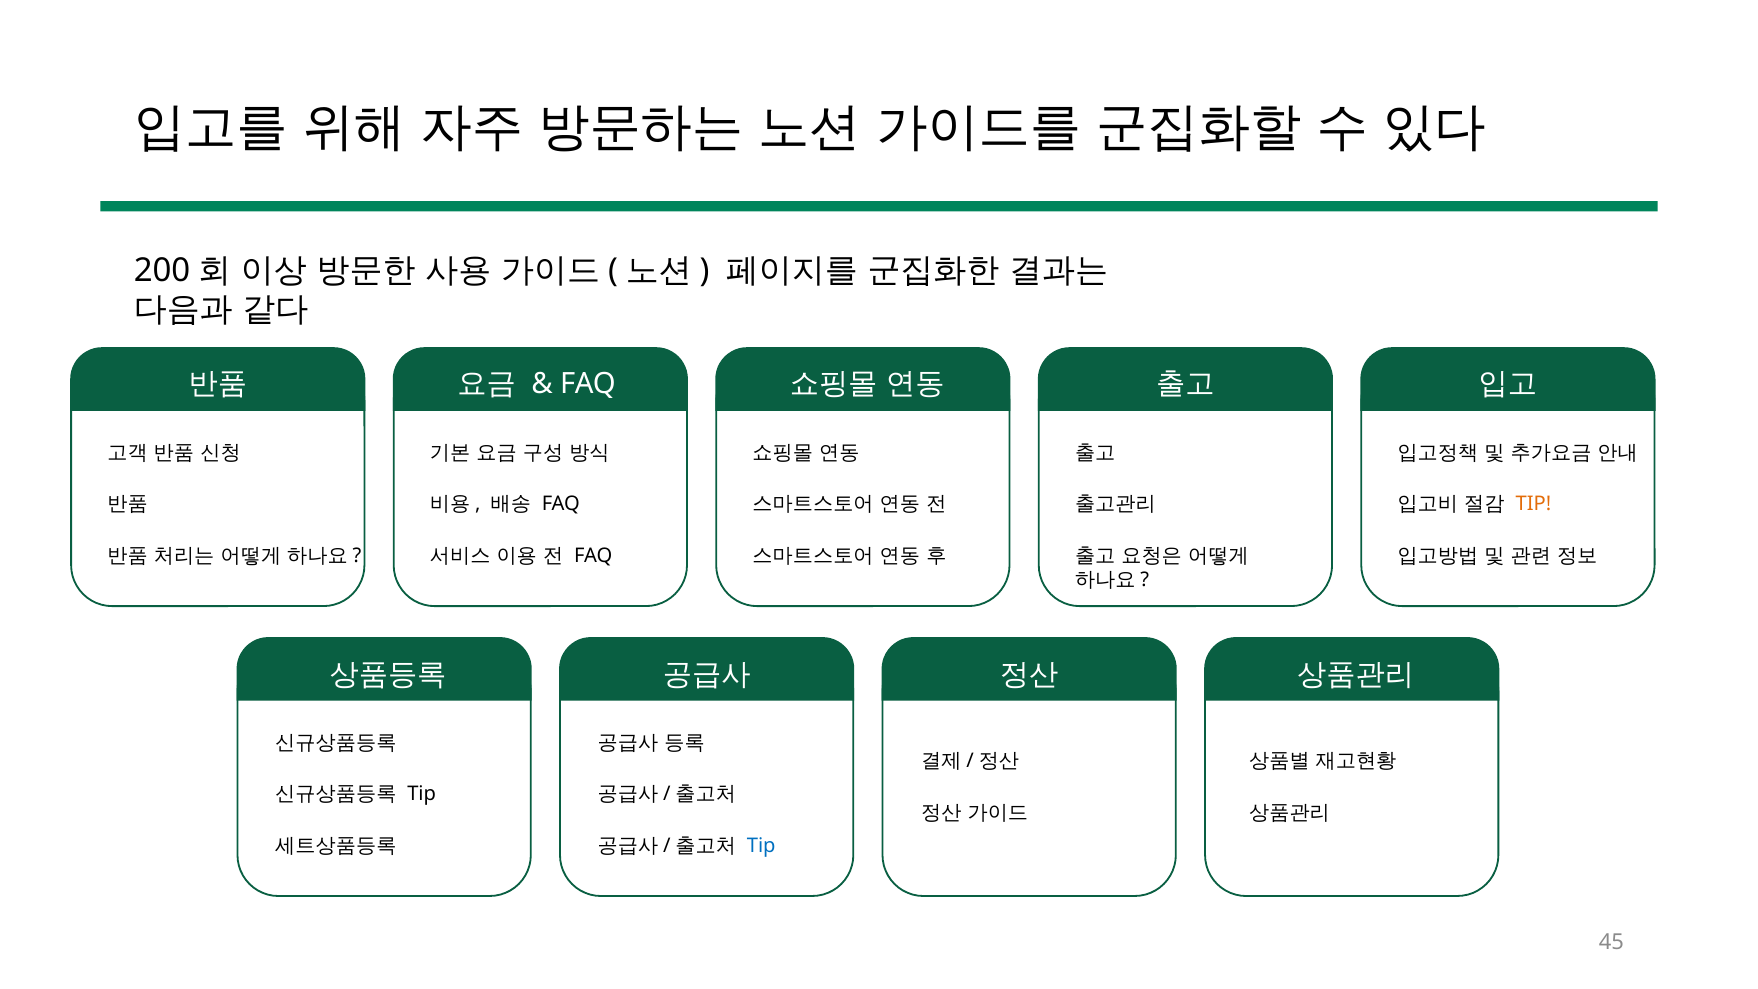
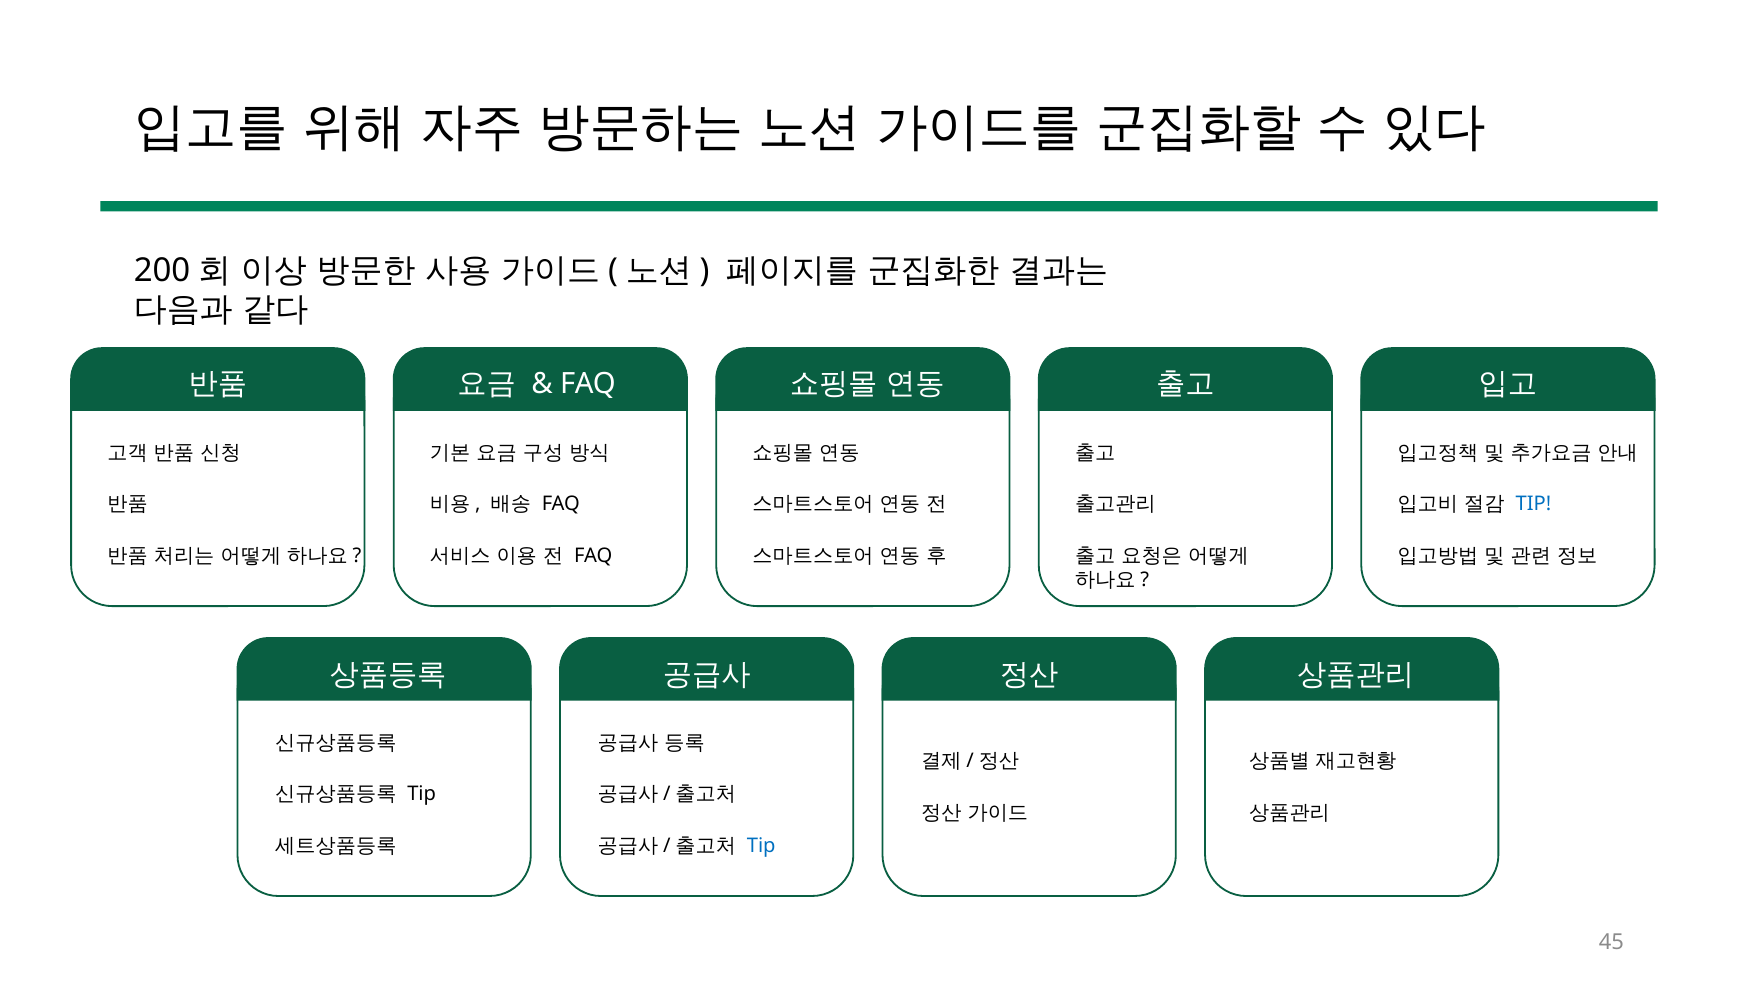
TIP colour: orange -> blue (1533, 504)
